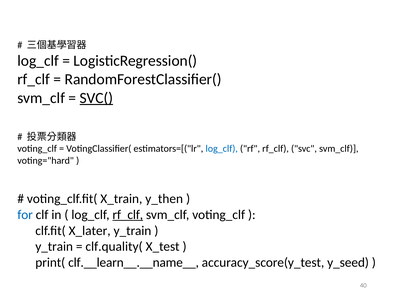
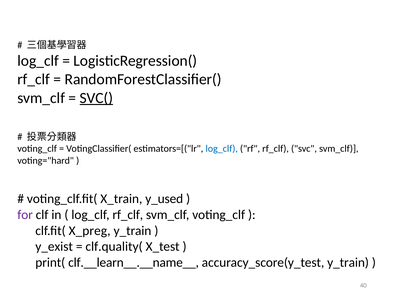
y_then: y_then -> y_used (164, 198)
for colour: blue -> purple (25, 214)
rf_clf underline: present -> none (128, 214)
X_later: X_later -> X_preg (90, 230)
y_train: y_train -> y_exist (54, 246)
accuracy_score(y_test y_seed: y_seed -> y_train (348, 262)
